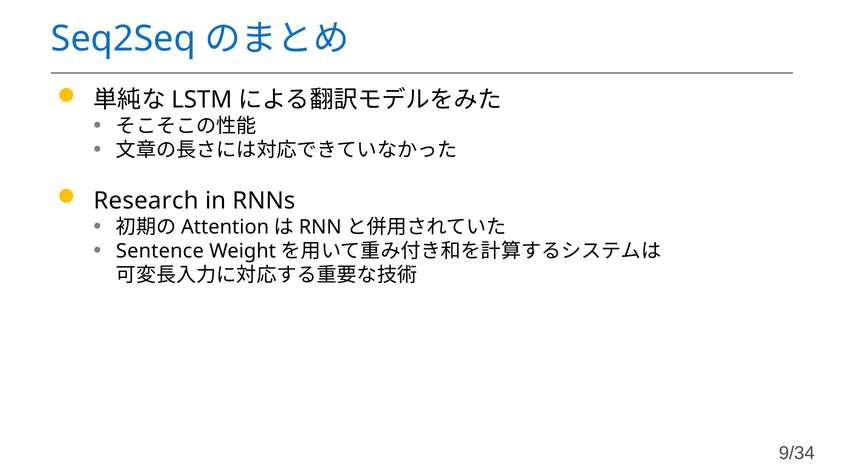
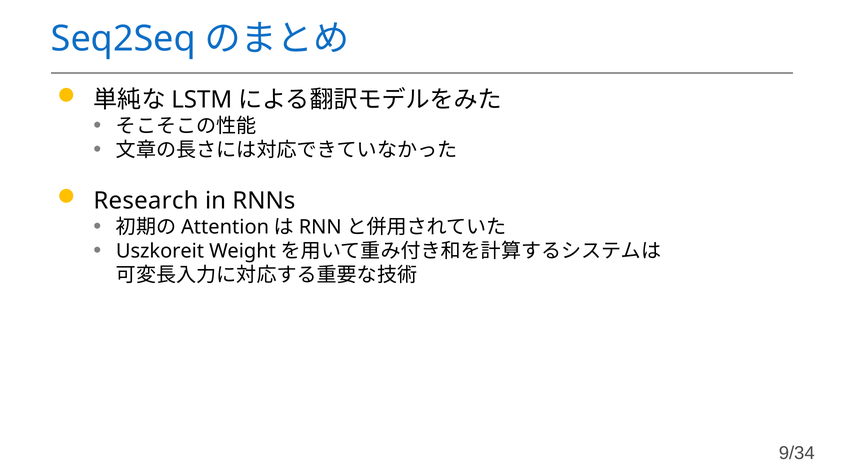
Sentence: Sentence -> Uszkoreit (160, 251)
